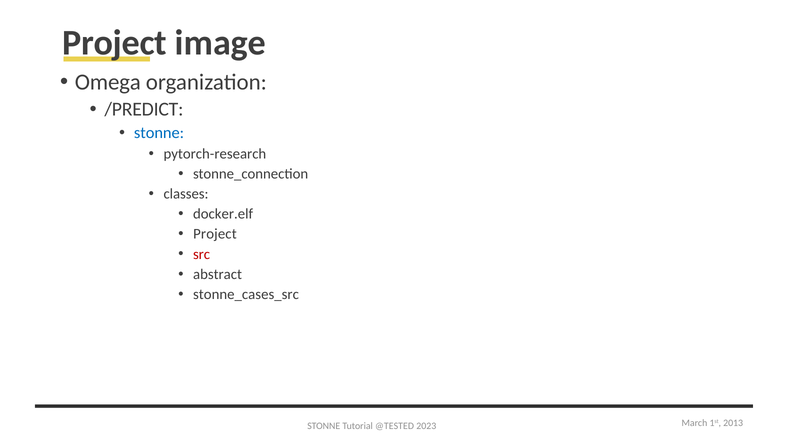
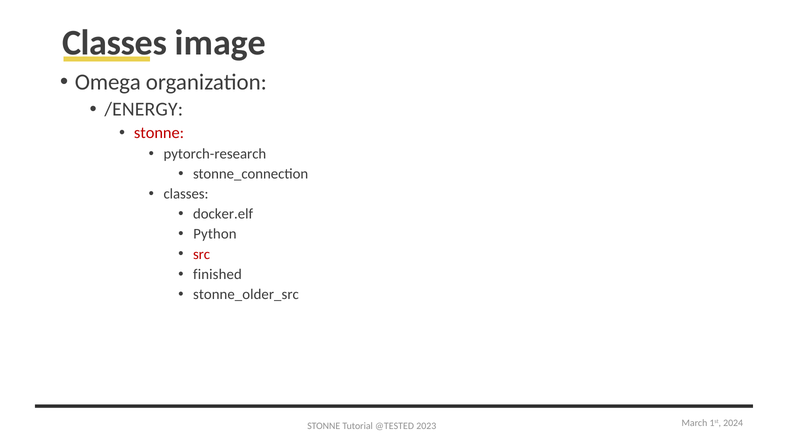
Project: Project -> Classes (115, 43)
/PREDICT: /PREDICT -> /ENERGY (144, 109)
stonne colour: blue -> red (159, 133)
Project: Project -> Python (215, 234)
abstract: abstract -> finished (217, 274)
stonne_cases_src: stonne_cases_src -> stonne_older_src (246, 294)
2013: 2013 -> 2024 (733, 423)
